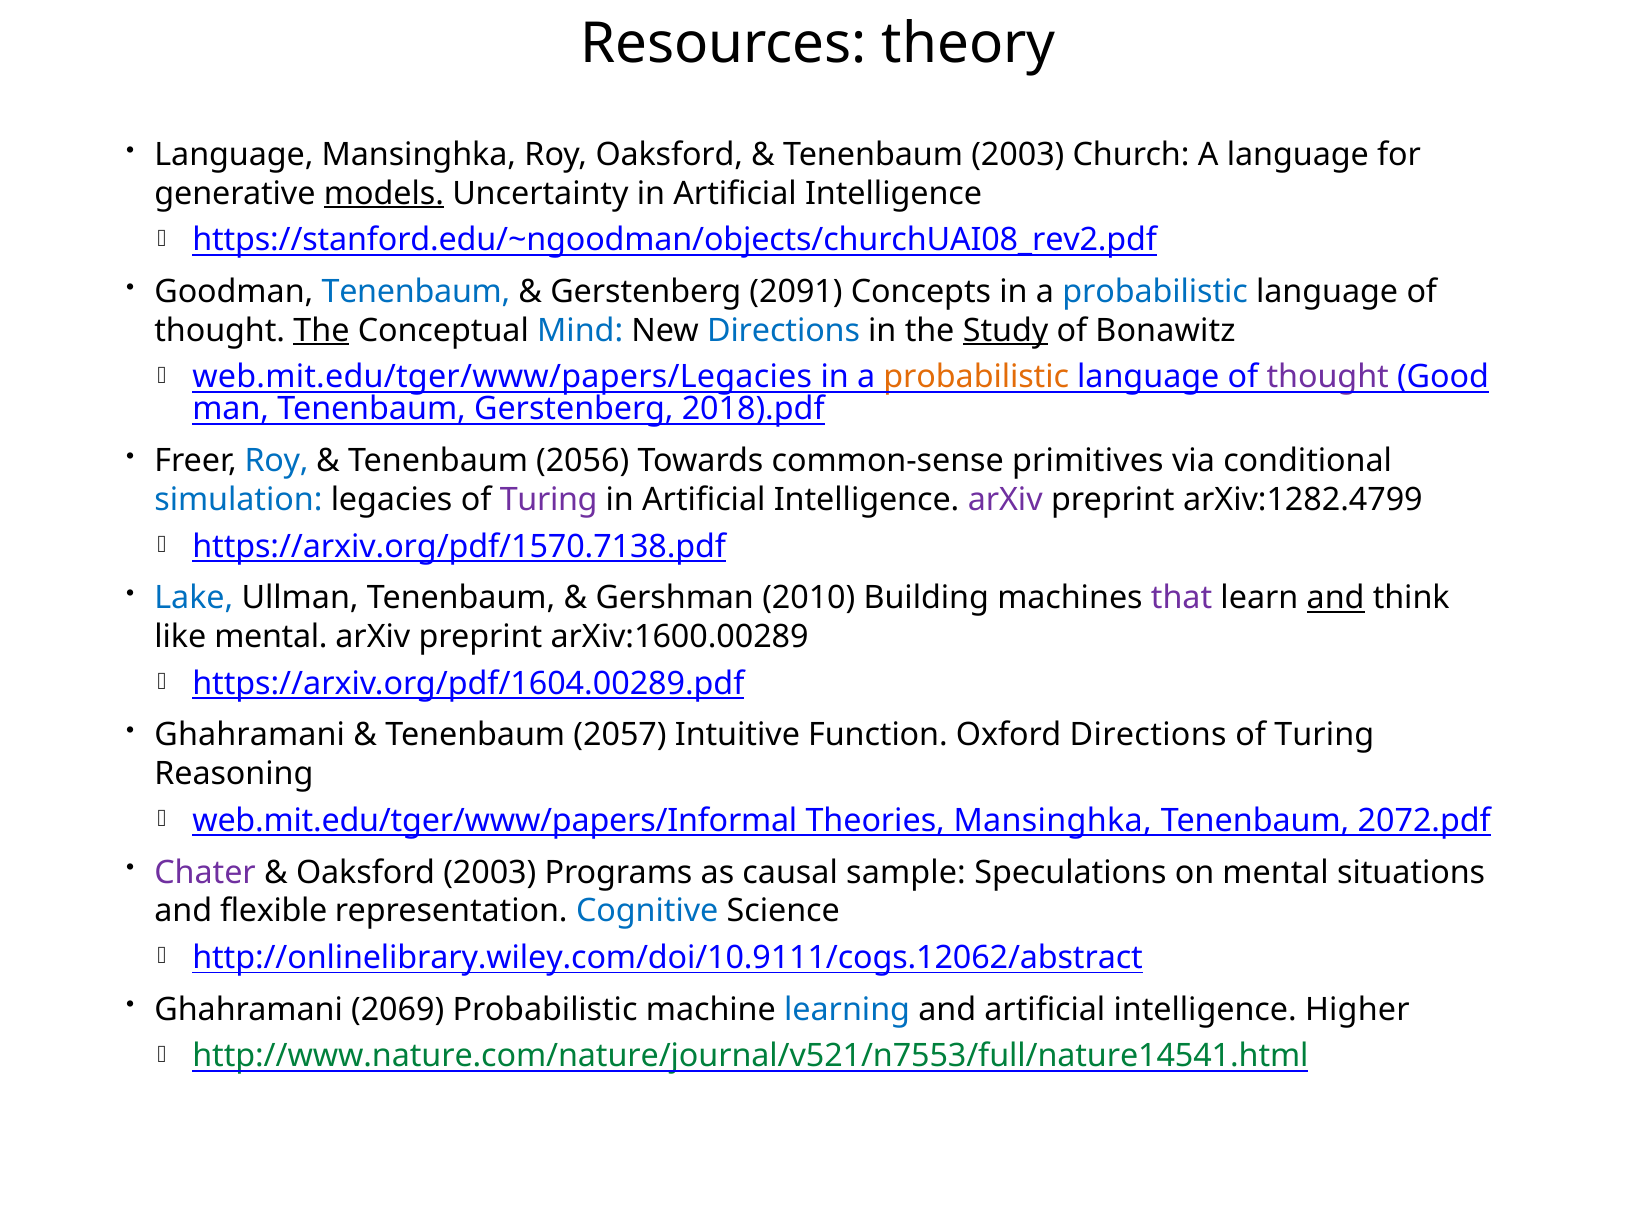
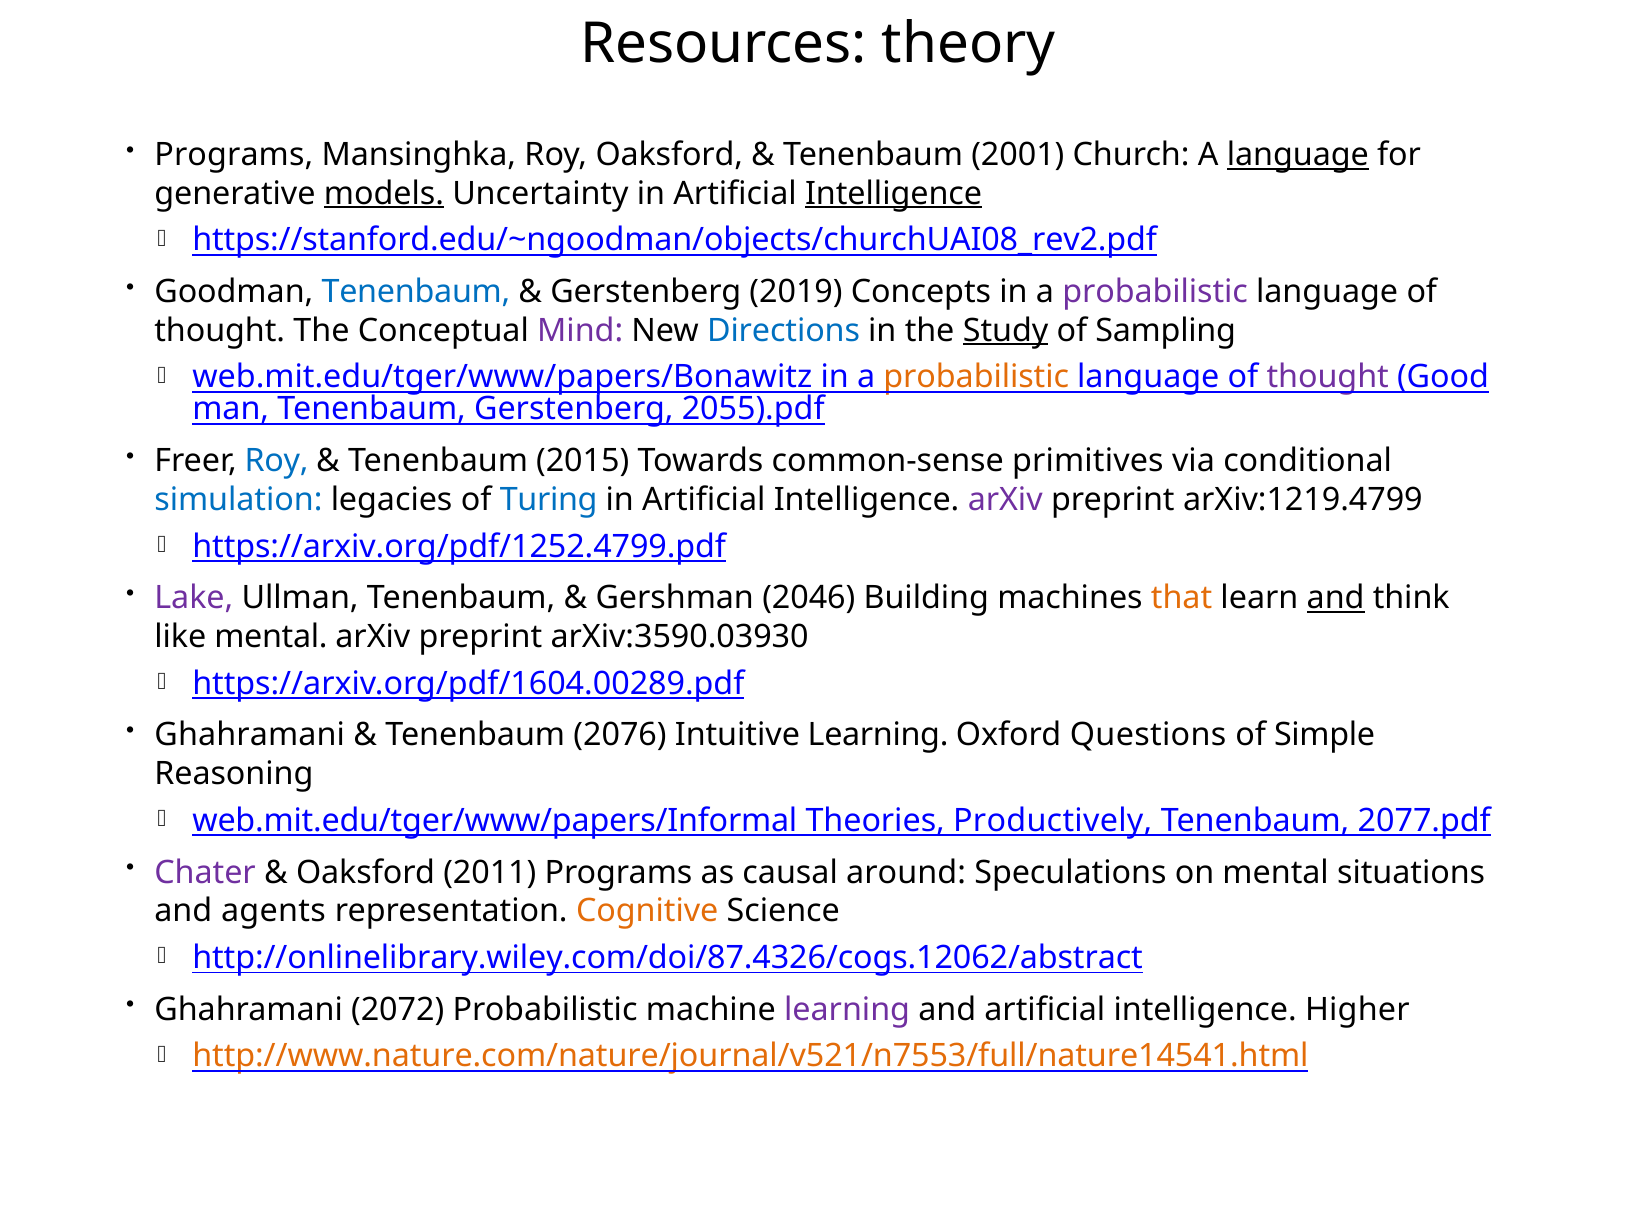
Language: Language -> Programs (234, 155)
Tenenbaum 2003: 2003 -> 2001 (1018, 155)
language underline: none -> present (1298, 155)
Intelligence underline: none -> present (894, 193)
2091: 2091 -> 2019 (796, 292)
probabilistic colour: blue -> purple (1155, 292)
The underline: present -> none (321, 330)
Mind colour: blue -> purple (580, 330)
Bonawitz: Bonawitz -> Sampling (1166, 330)
web.mit.edu/tger/www/papers/Legacies: web.mit.edu/tger/www/papers/Legacies -> web.mit.edu/tger/www/papers/Bonawitz (502, 377)
2018).pdf: 2018).pdf -> 2055).pdf (753, 409)
2056: 2056 -> 2015 (583, 461)
Turing colour: purple -> blue (549, 500)
arXiv:1282.4799: arXiv:1282.4799 -> arXiv:1219.4799 (1303, 500)
https://arxiv.org/pdf/1570.7138.pdf: https://arxiv.org/pdf/1570.7138.pdf -> https://arxiv.org/pdf/1252.4799.pdf (459, 546)
Lake colour: blue -> purple (194, 598)
2010: 2010 -> 2046 (809, 598)
that colour: purple -> orange (1182, 598)
arXiv:1600.00289: arXiv:1600.00289 -> arXiv:3590.03930 (680, 637)
2057: 2057 -> 2076 (620, 735)
Intuitive Function: Function -> Learning (878, 735)
Oxford Directions: Directions -> Questions (1148, 735)
Turing: Turing -> Simple (1325, 735)
Theories Mansinghka: Mansinghka -> Productively (1053, 821)
2072.pdf: 2072.pdf -> 2077.pdf (1424, 821)
Oaksford 2003: 2003 -> 2011 (490, 872)
sample: sample -> around (906, 872)
flexible: flexible -> agents (273, 911)
Cognitive colour: blue -> orange (647, 911)
http://onlinelibrary.wiley.com/doi/10.9111/cogs.12062/abstract: http://onlinelibrary.wiley.com/doi/10.9111/cogs.12062/abstract -> http://onlinelibrary.wiley.com/doi/87.4326/cogs.12062/abstract (668, 958)
2069: 2069 -> 2072 (398, 1009)
learning colour: blue -> purple (847, 1009)
http://www.nature.com/nature/journal/v521/n7553/full/nature14541.html colour: green -> orange (750, 1056)
